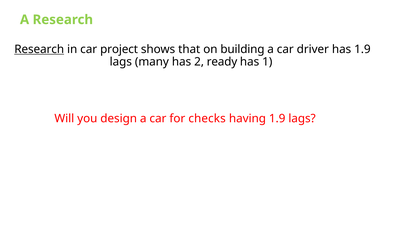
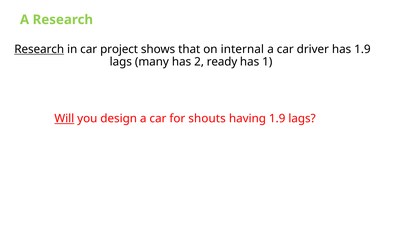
building: building -> internal (242, 49)
Will underline: none -> present (64, 118)
checks: checks -> shouts (207, 118)
